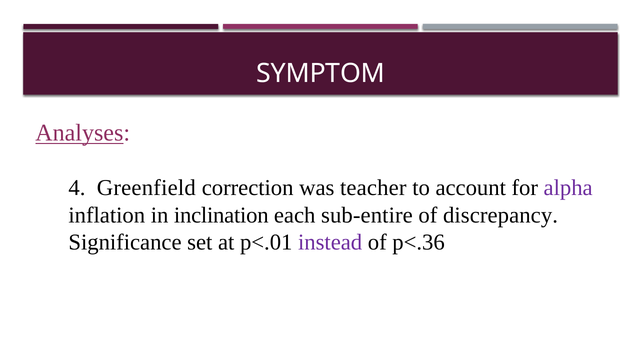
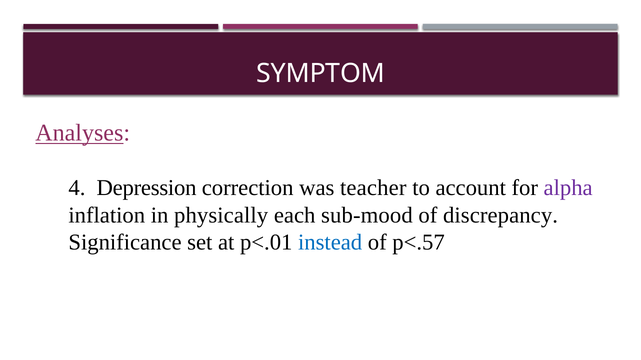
Greenfield: Greenfield -> Depression (147, 188)
inclination: inclination -> physically (221, 216)
sub-entire: sub-entire -> sub-mood (367, 216)
instead colour: purple -> blue (330, 243)
p<.36: p<.36 -> p<.57 (419, 243)
